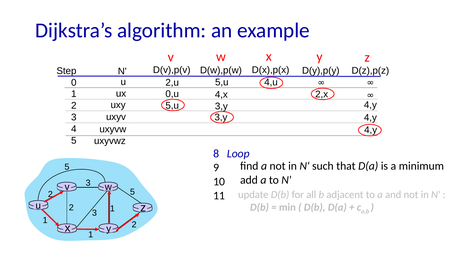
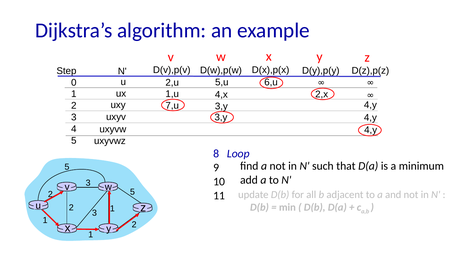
4,u: 4,u -> 6,u (271, 82)
0,u: 0,u -> 1,u (172, 94)
5,u: 5,u -> 7,u (172, 105)
